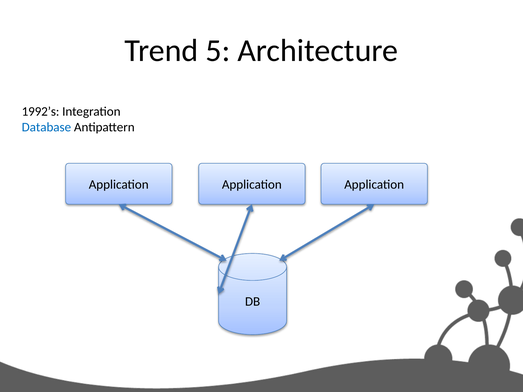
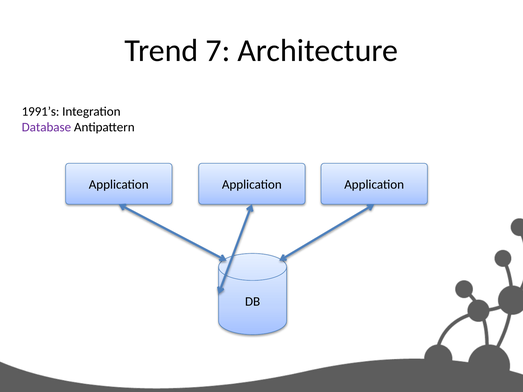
5: 5 -> 7 (218, 51)
1992’s: 1992’s -> 1991’s (41, 112)
Database colour: blue -> purple (46, 127)
